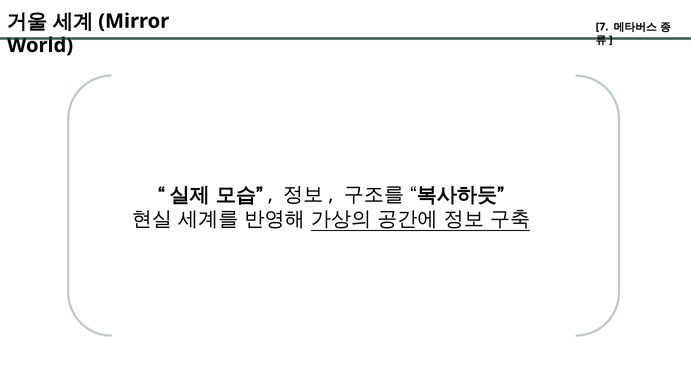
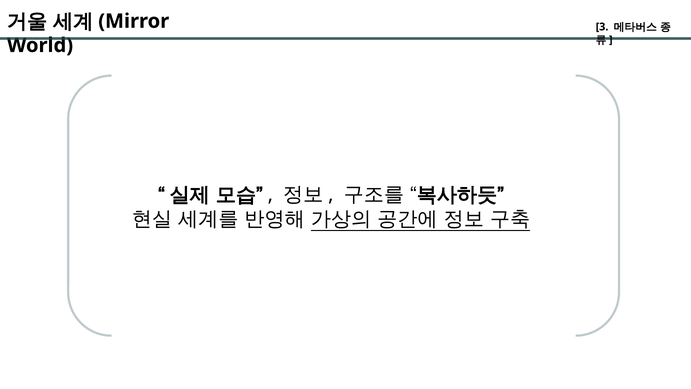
7: 7 -> 3 (602, 27)
